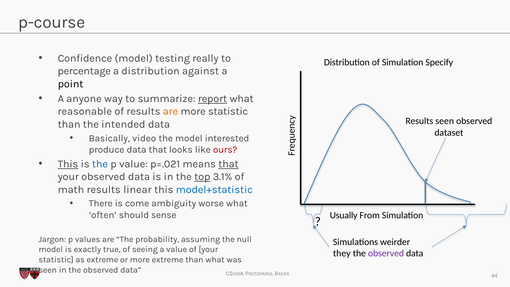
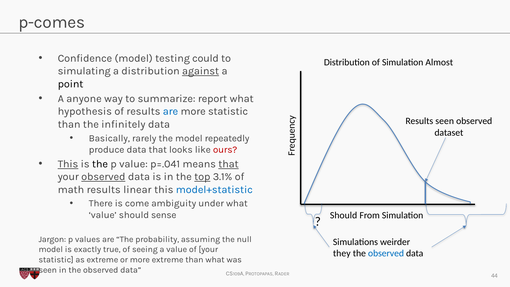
p-course: p-course -> p-comes (52, 22)
really: really -> could (206, 58)
Specify: Specify -> Almost (439, 62)
percentage: percentage -> simulating (84, 71)
against underline: none -> present (201, 71)
report underline: present -> none (213, 99)
reasonable: reasonable -> hypothesis (85, 111)
are colour: orange -> blue (170, 111)
intended: intended -> infinitely (123, 124)
video: video -> rarely (144, 138)
interested: interested -> repeatedly (227, 138)
the colour: blue -> black (100, 164)
p=.021: p=.021 -> p=.041 (165, 164)
observed underline: none -> present (103, 177)
worse: worse -> under (211, 203)
often: often -> value (103, 215)
Usually: Usually -> Should (344, 215)
observed colour: purple -> blue (386, 253)
